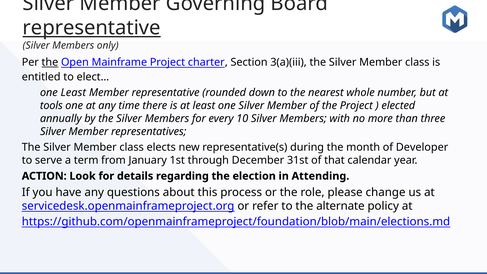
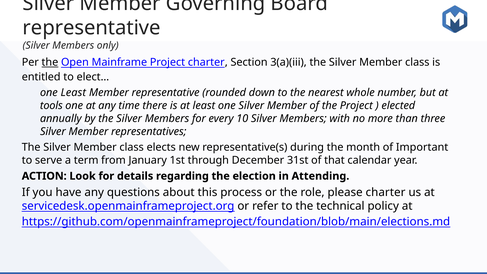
representative underline: present -> none (92, 28)
Developer: Developer -> Important (422, 147)
please change: change -> charter (386, 192)
alternate: alternate -> technical (340, 206)
